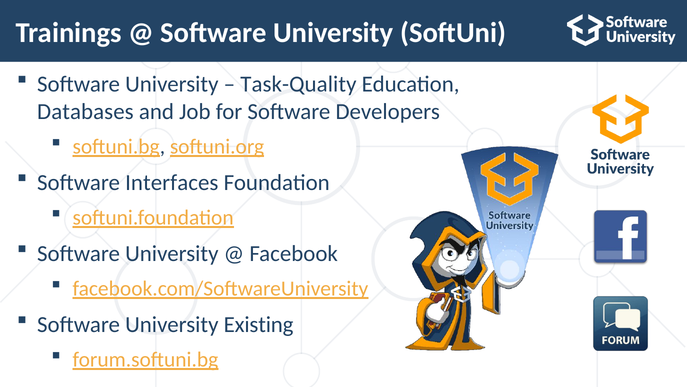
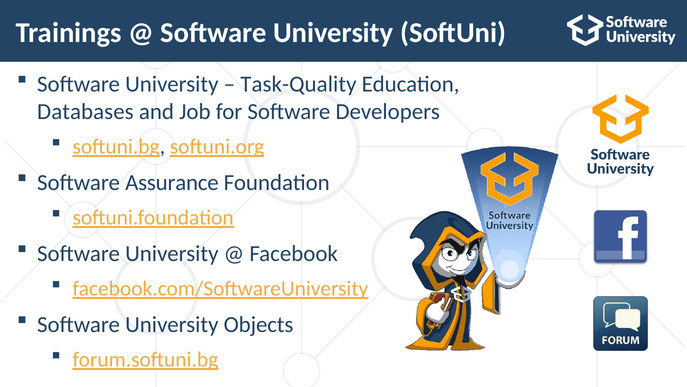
Interfaces: Interfaces -> Assurance (172, 182)
Existing: Existing -> Objects (259, 324)
